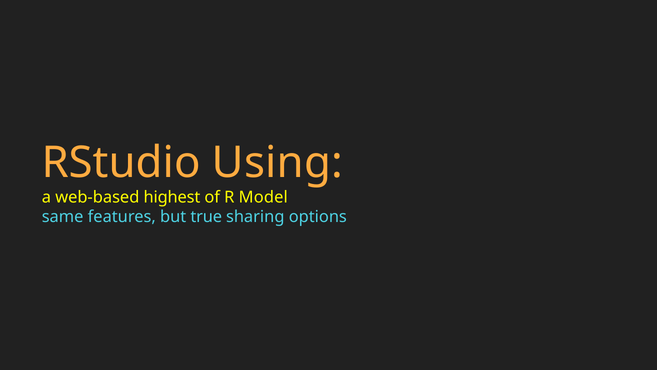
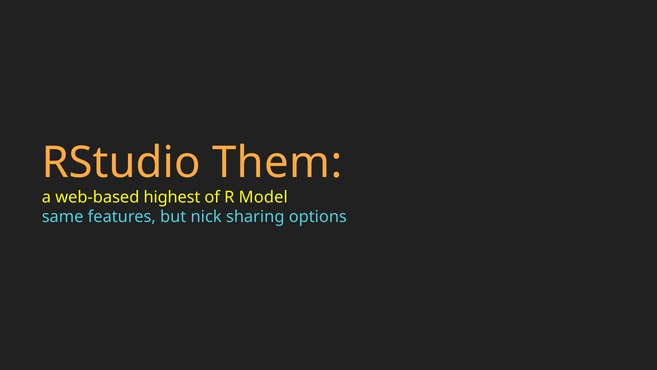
Using: Using -> Them (277, 163)
true: true -> nick (206, 217)
